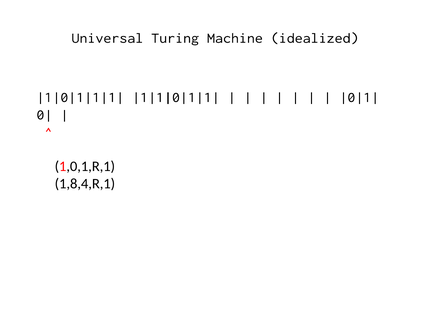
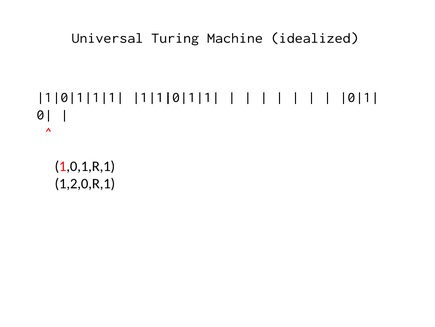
1,8,4,R,1: 1,8,4,R,1 -> 1,2,0,R,1 (85, 183)
